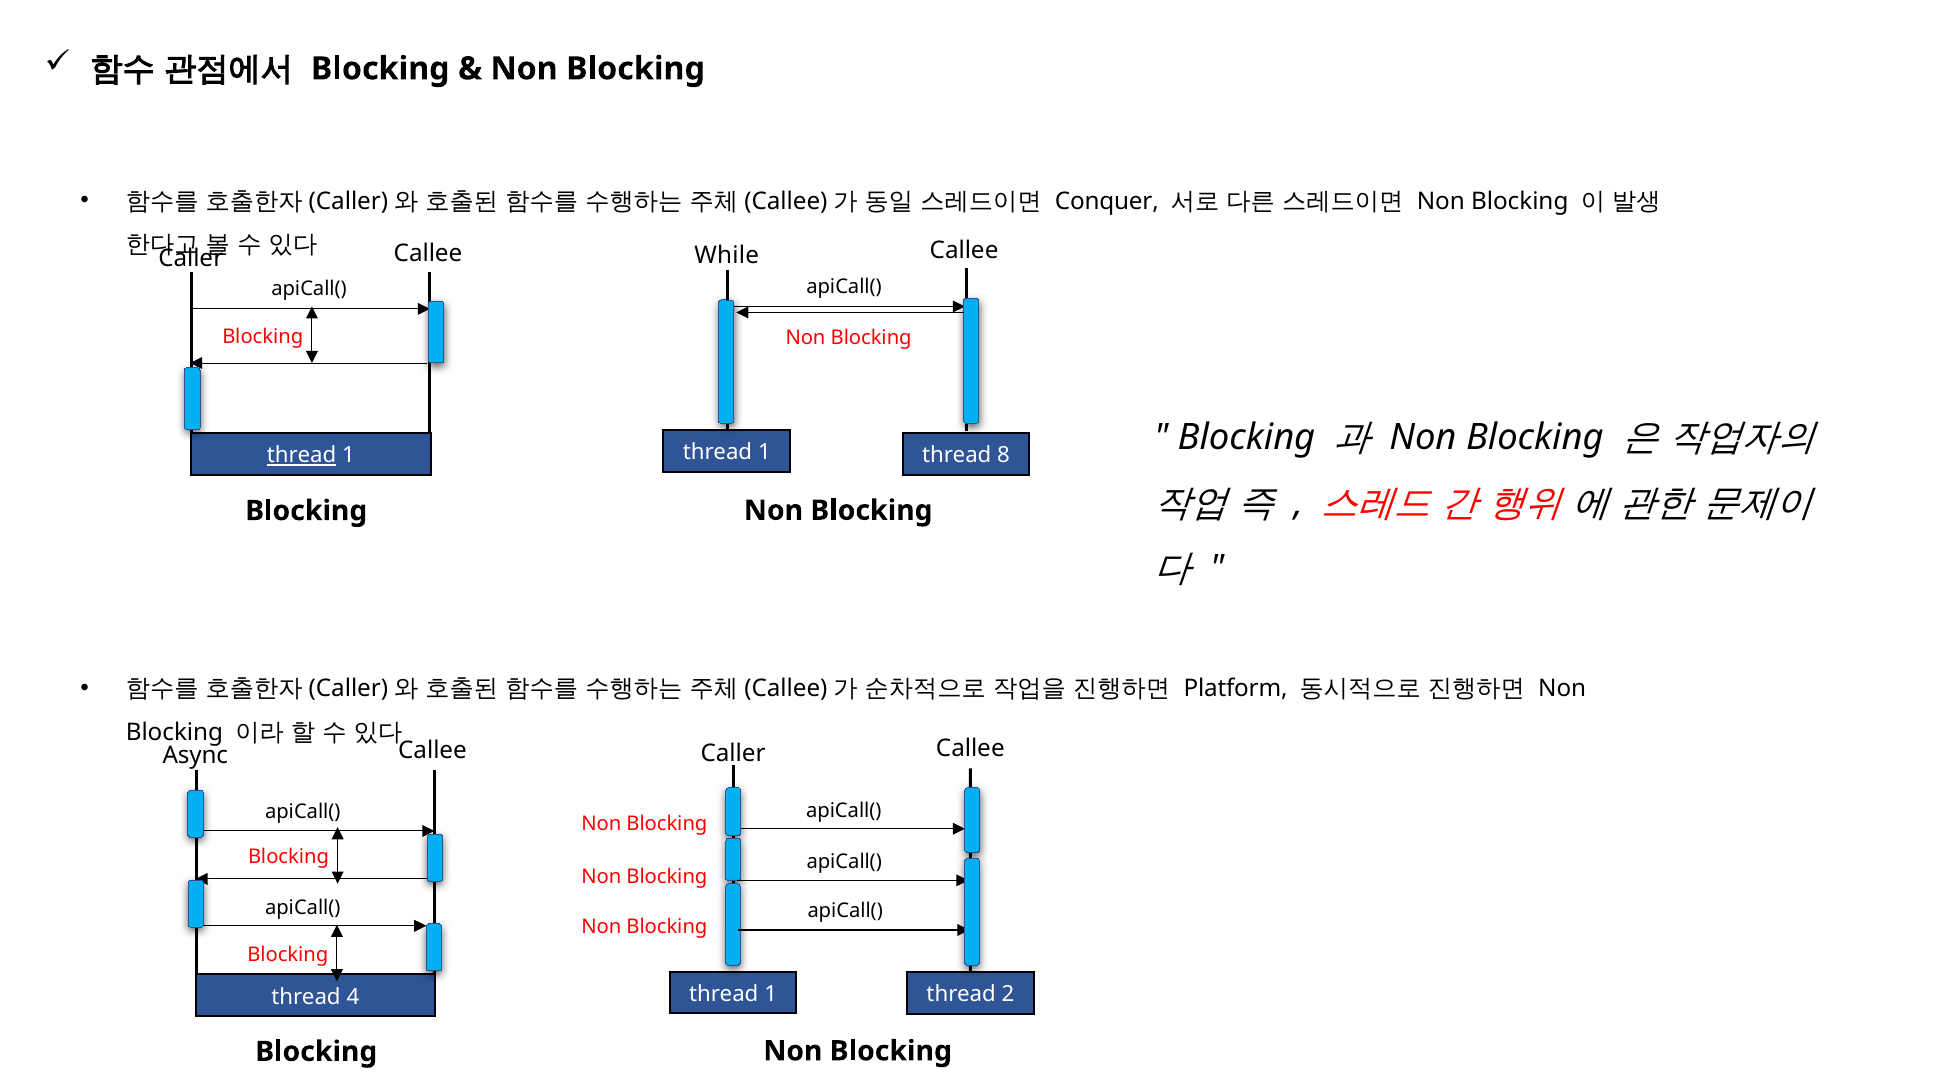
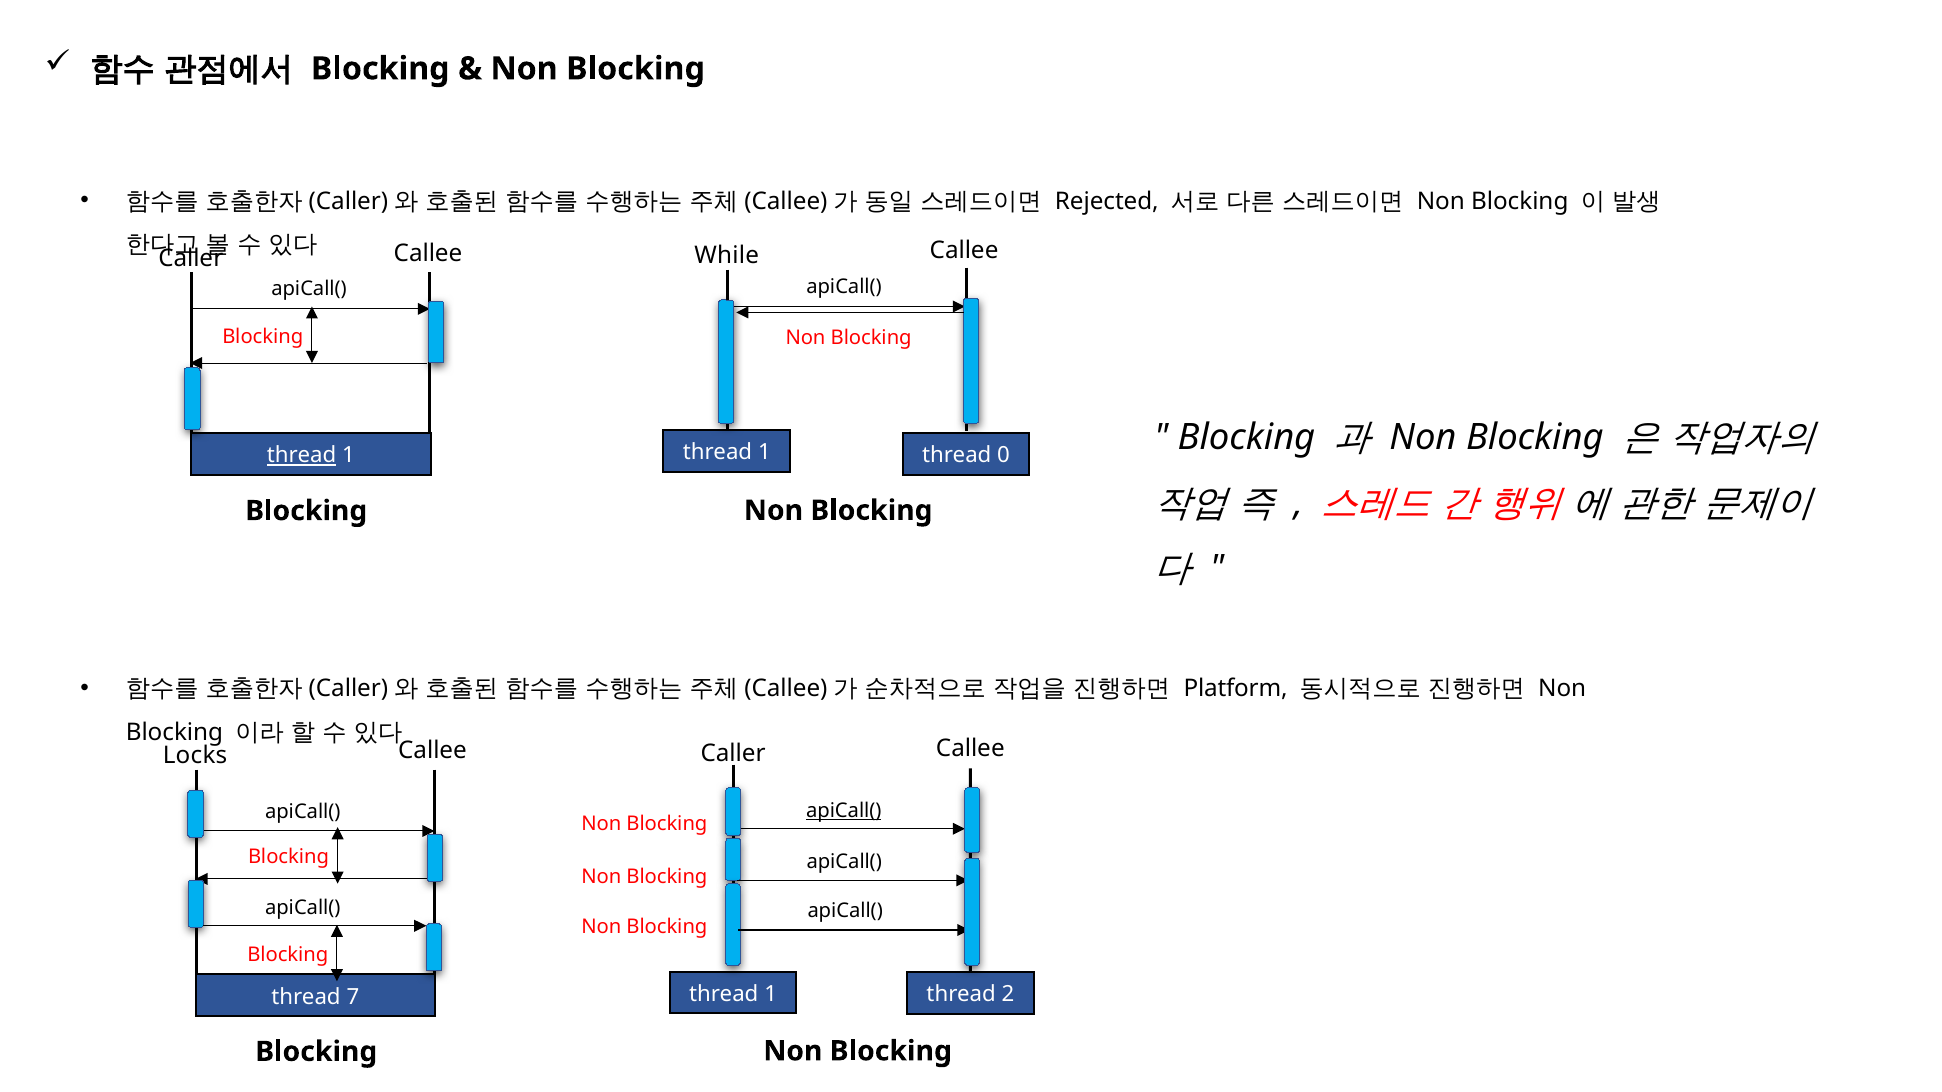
Conquer: Conquer -> Rejected (1107, 201)
8: 8 -> 0 (1004, 456)
Async: Async -> Locks (195, 756)
apiCall( underline: none -> present (844, 811)
4: 4 -> 7 (353, 997)
